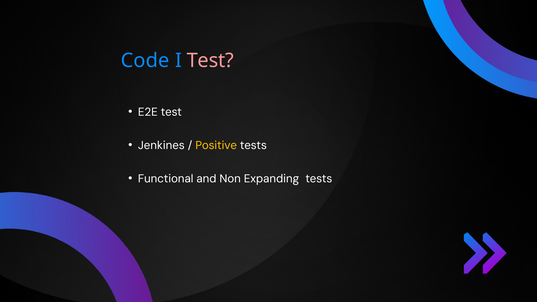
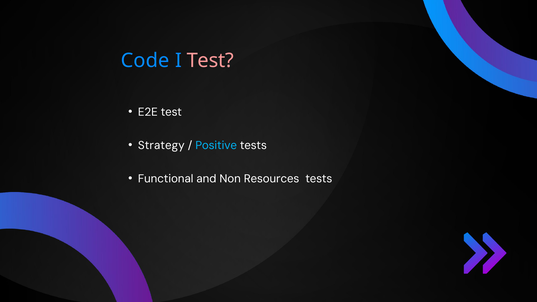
Jenkines: Jenkines -> Strategy (161, 145)
Positive colour: yellow -> light blue (216, 145)
Expanding: Expanding -> Resources (272, 179)
